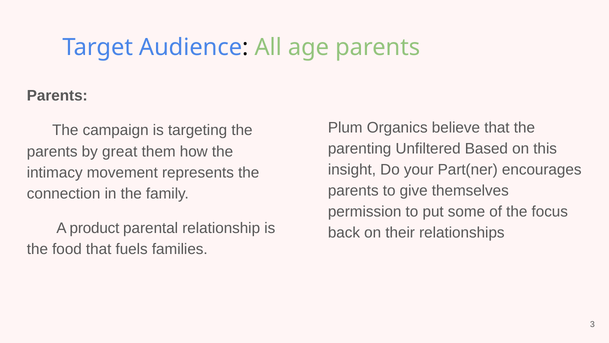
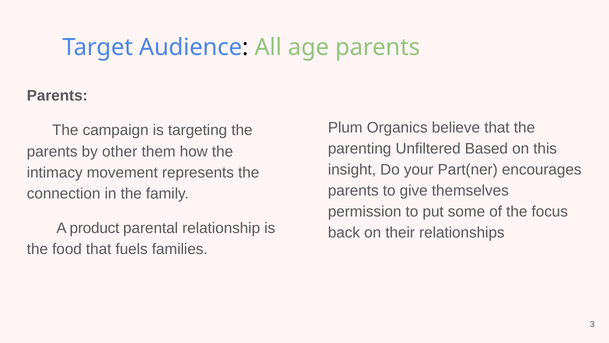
great: great -> other (120, 151)
